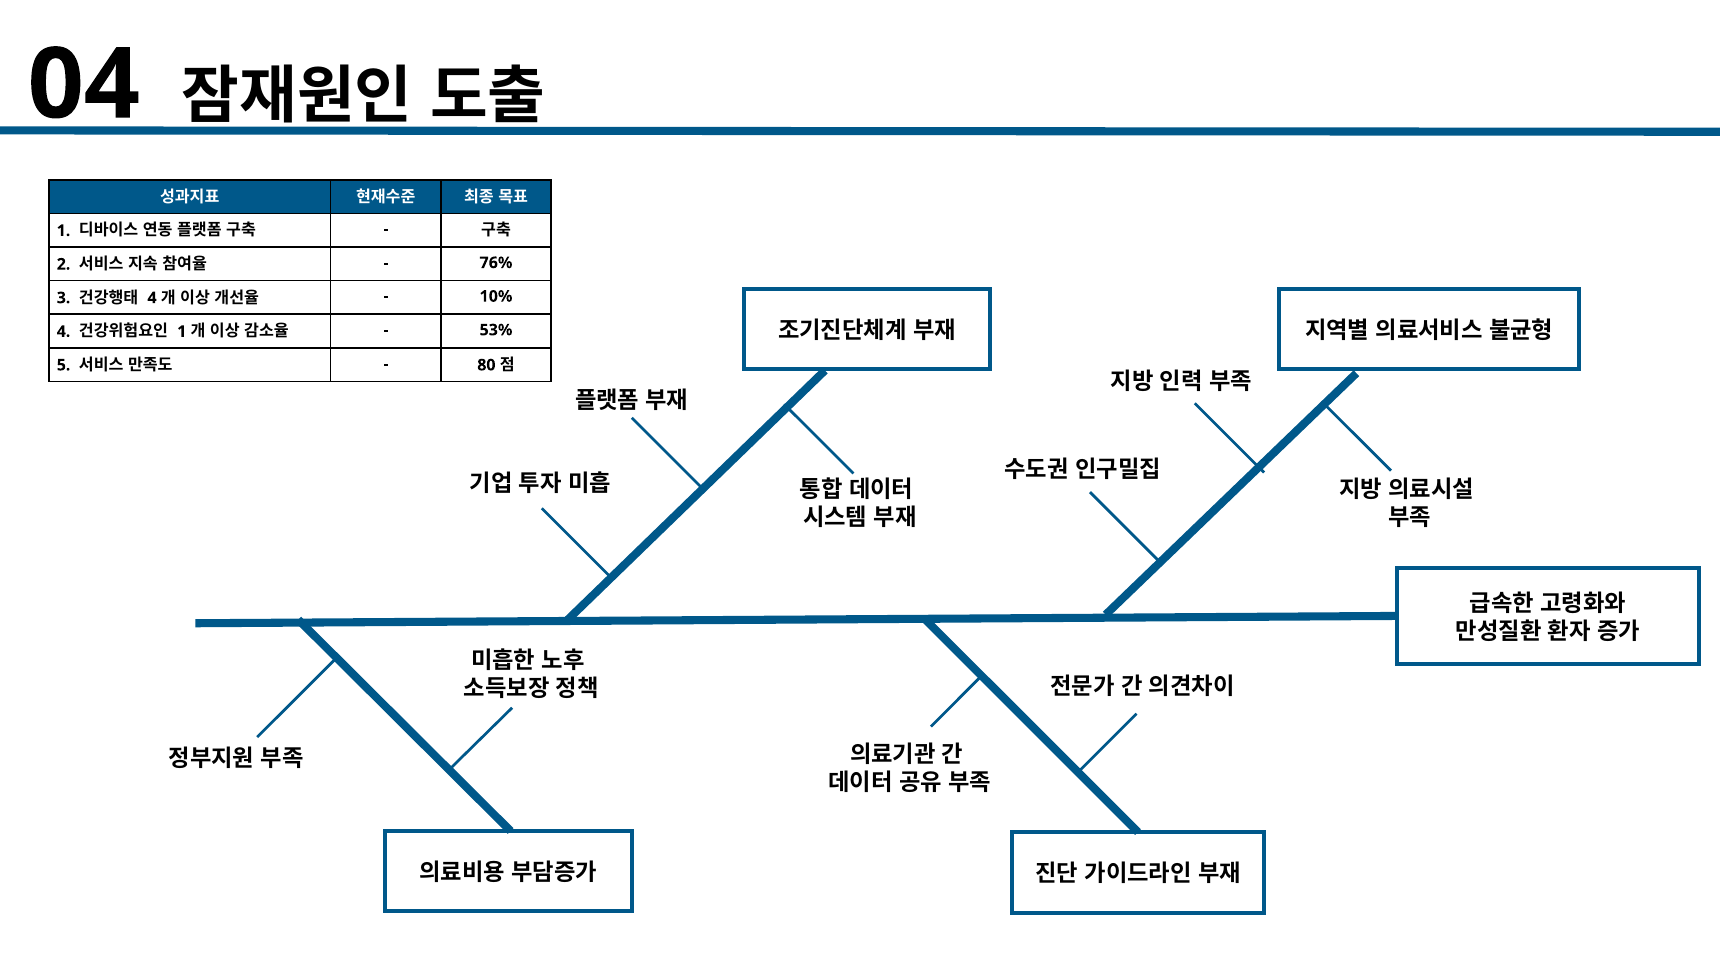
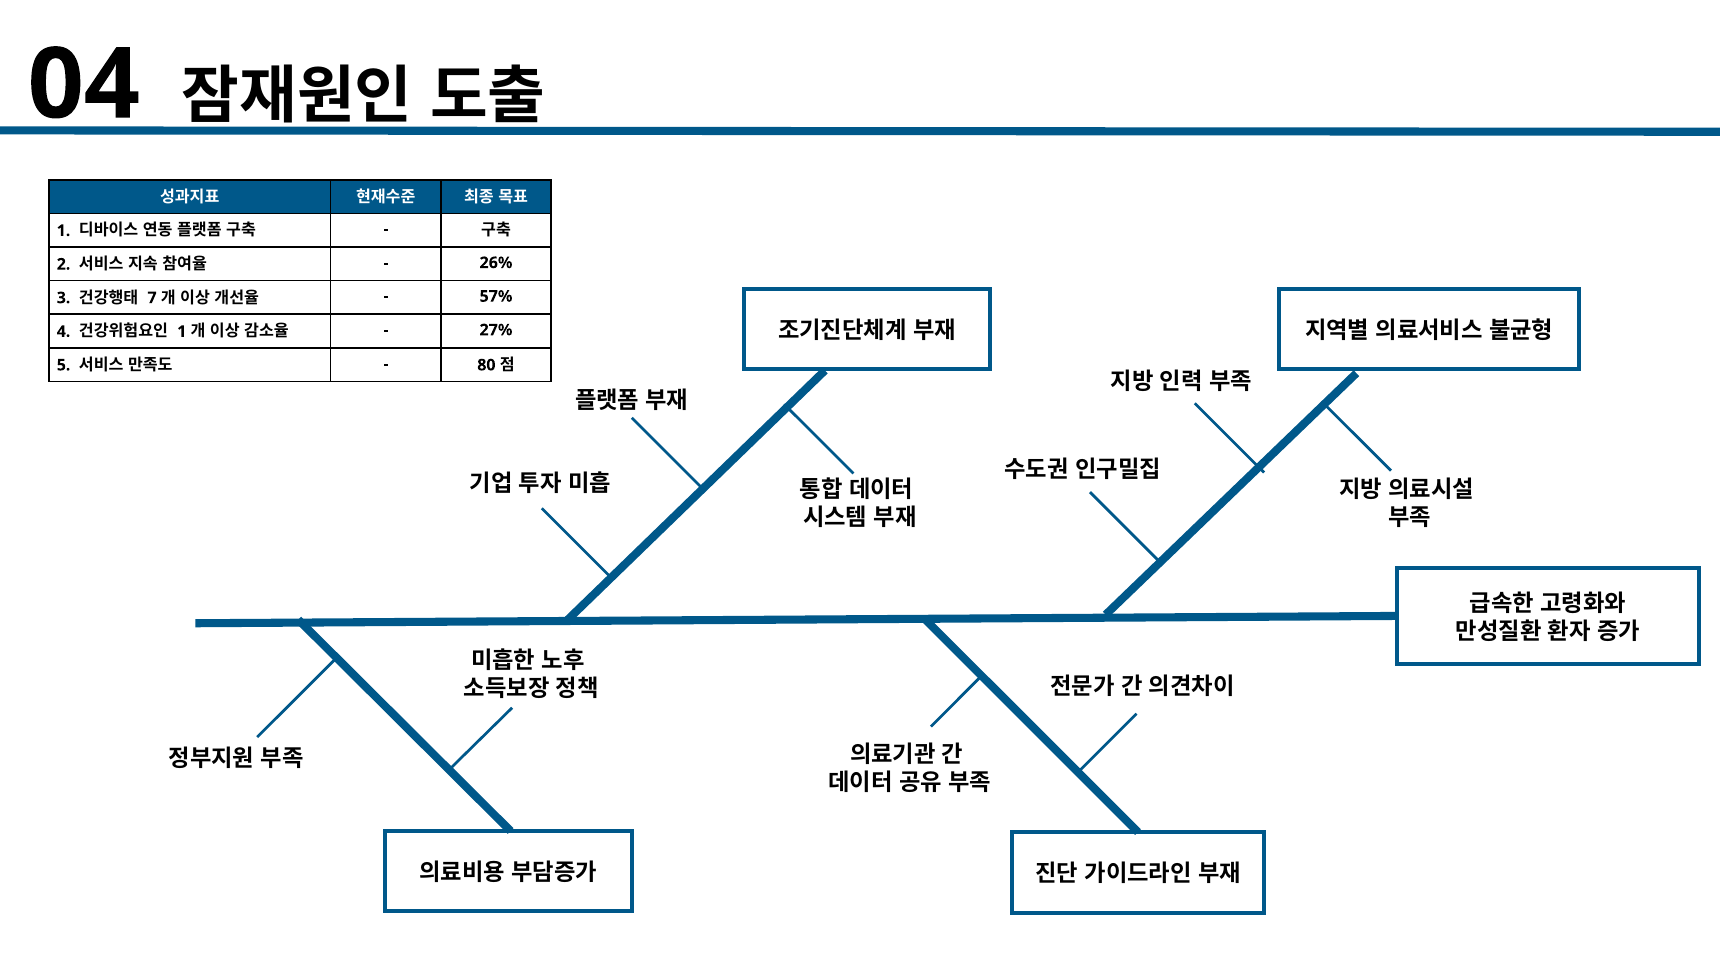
76%: 76% -> 26% (496, 263)
4: 4 -> 7 (152, 298)
10%: 10% -> 57% (496, 297)
53%: 53% -> 27% (496, 330)
